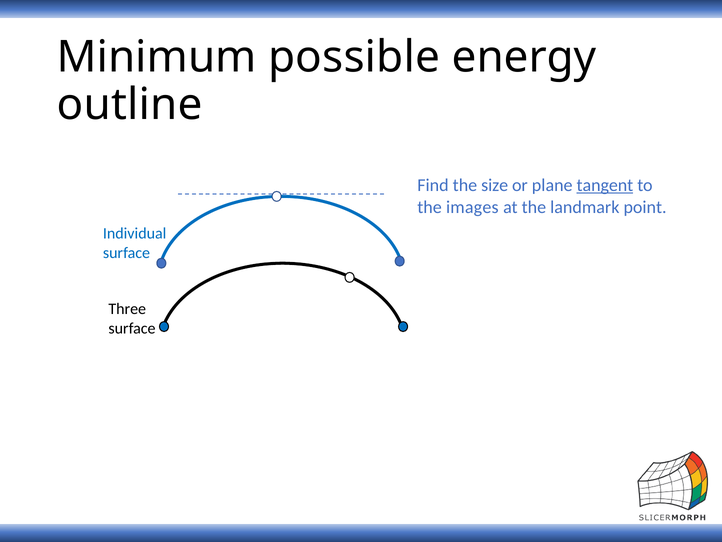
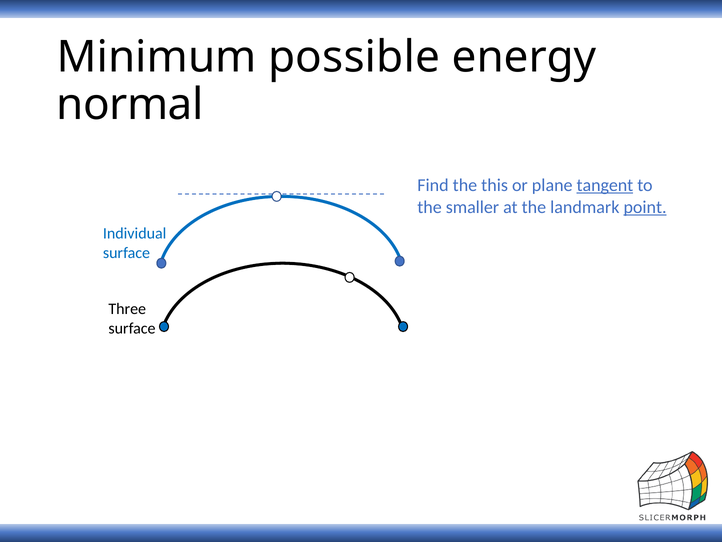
outline: outline -> normal (130, 105)
size: size -> this (495, 185)
images: images -> smaller (472, 207)
point underline: none -> present (645, 207)
